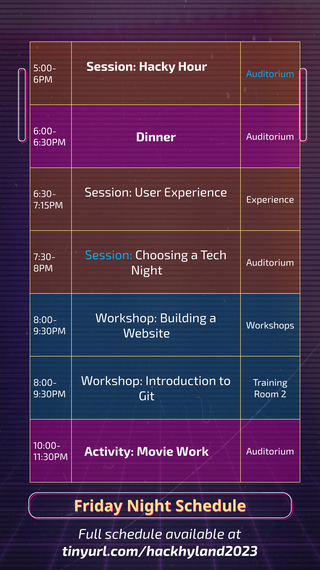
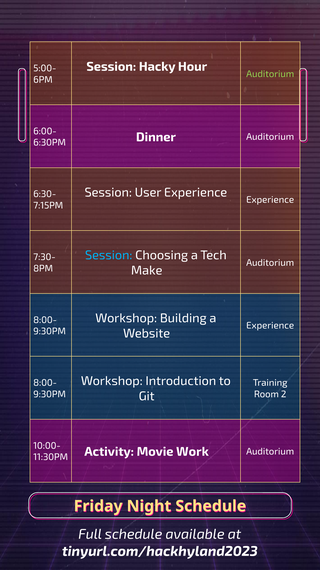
Auditorium colour: light blue -> light green (270, 74)
Night: Night -> Make (147, 270)
Workshops: Workshops -> Experience (270, 325)
